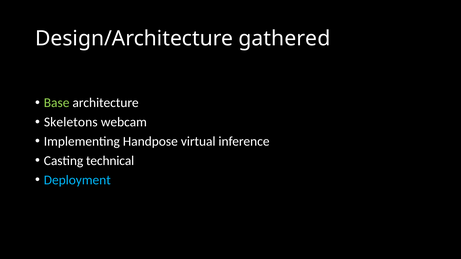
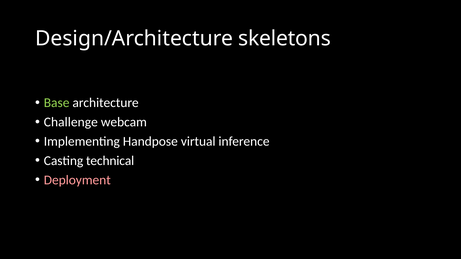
gathered: gathered -> skeletons (285, 39)
Skeletons: Skeletons -> Challenge (71, 122)
Deployment colour: light blue -> pink (77, 180)
